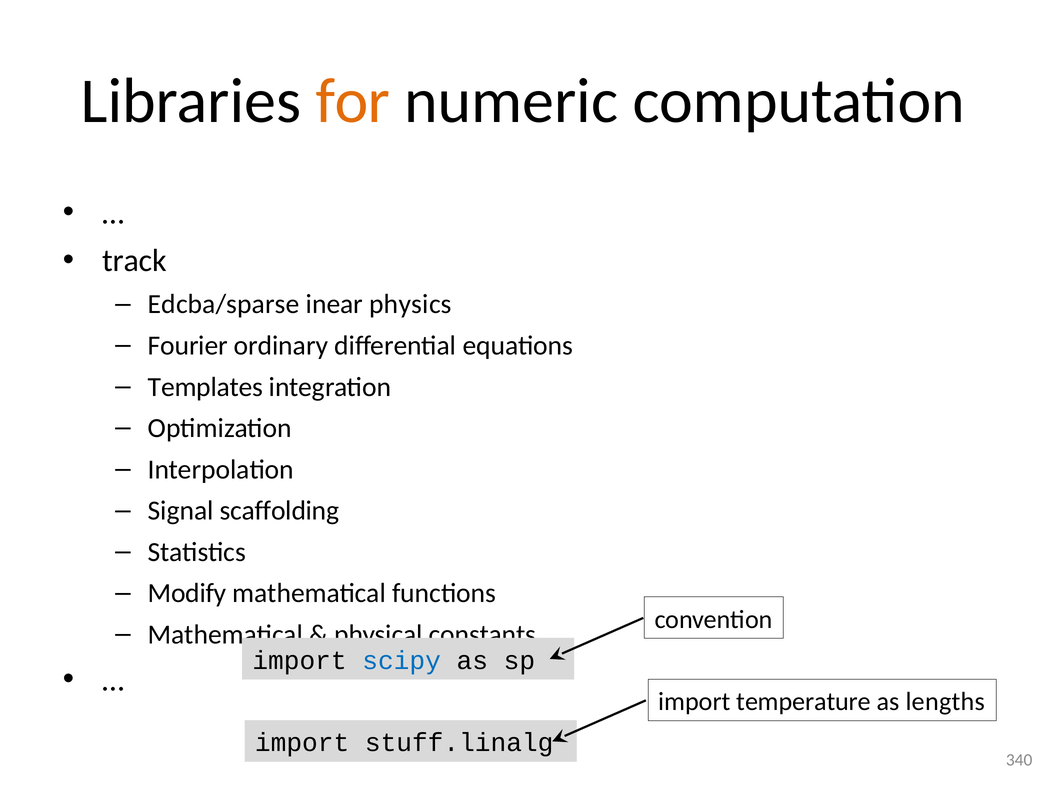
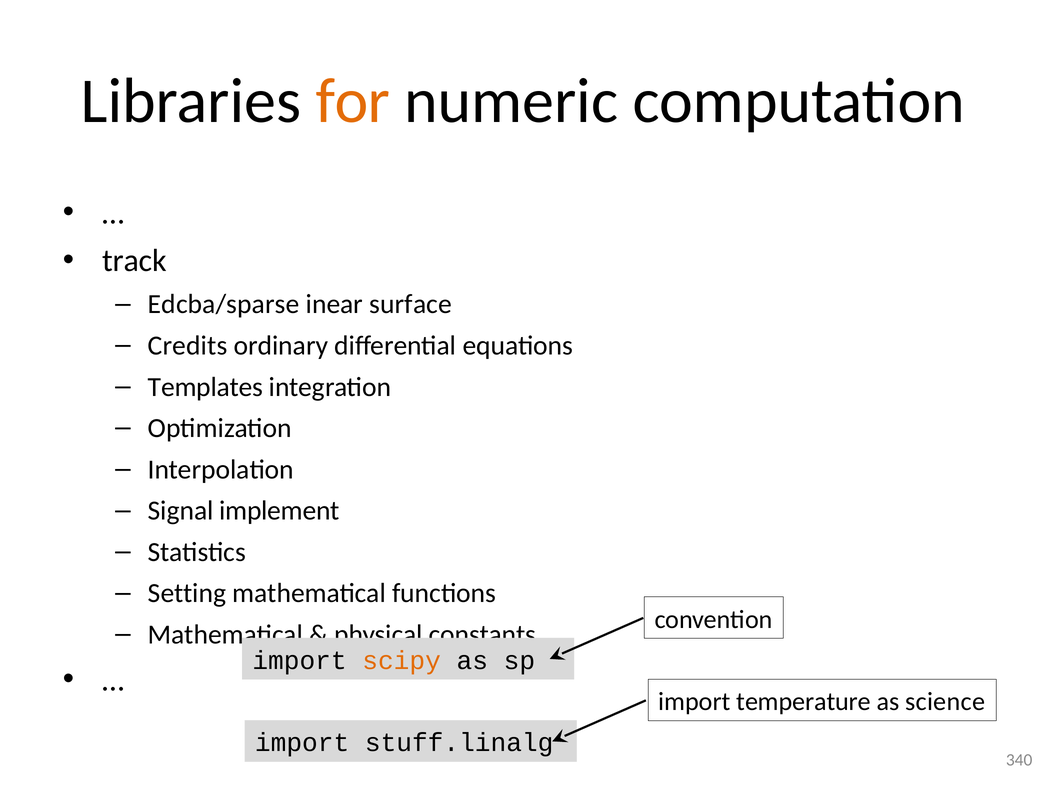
physics: physics -> surface (411, 304)
Fourier: Fourier -> Credits (188, 346)
scaffolding: scaffolding -> implement (279, 511)
Modify: Modify -> Setting (187, 594)
scipy colour: blue -> orange (402, 661)
lengths: lengths -> science (945, 702)
